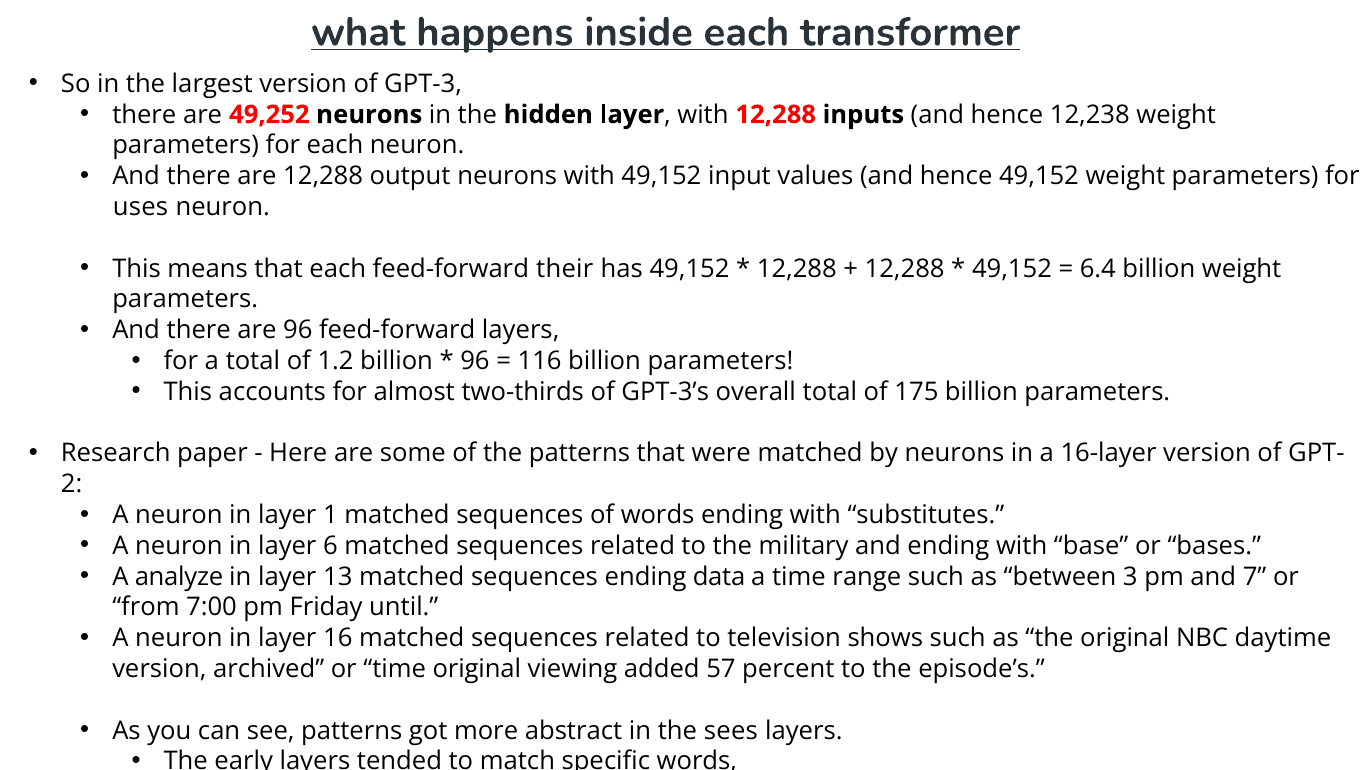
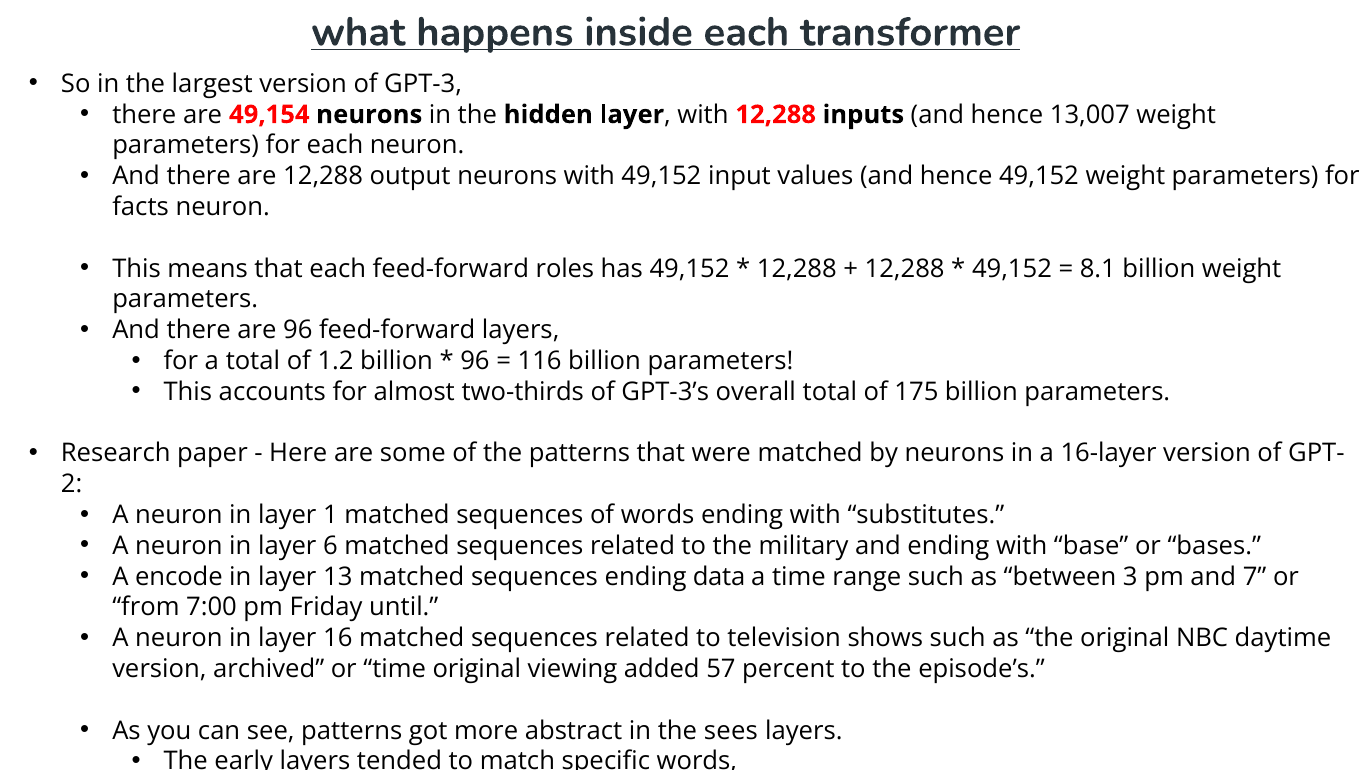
49,252: 49,252 -> 49,154 (269, 115)
12,238: 12,238 -> 13,007 (1090, 115)
uses: uses -> facts (141, 207)
their: their -> roles (565, 269)
6.4: 6.4 -> 8.1 (1098, 269)
analyze: analyze -> encode (179, 577)
